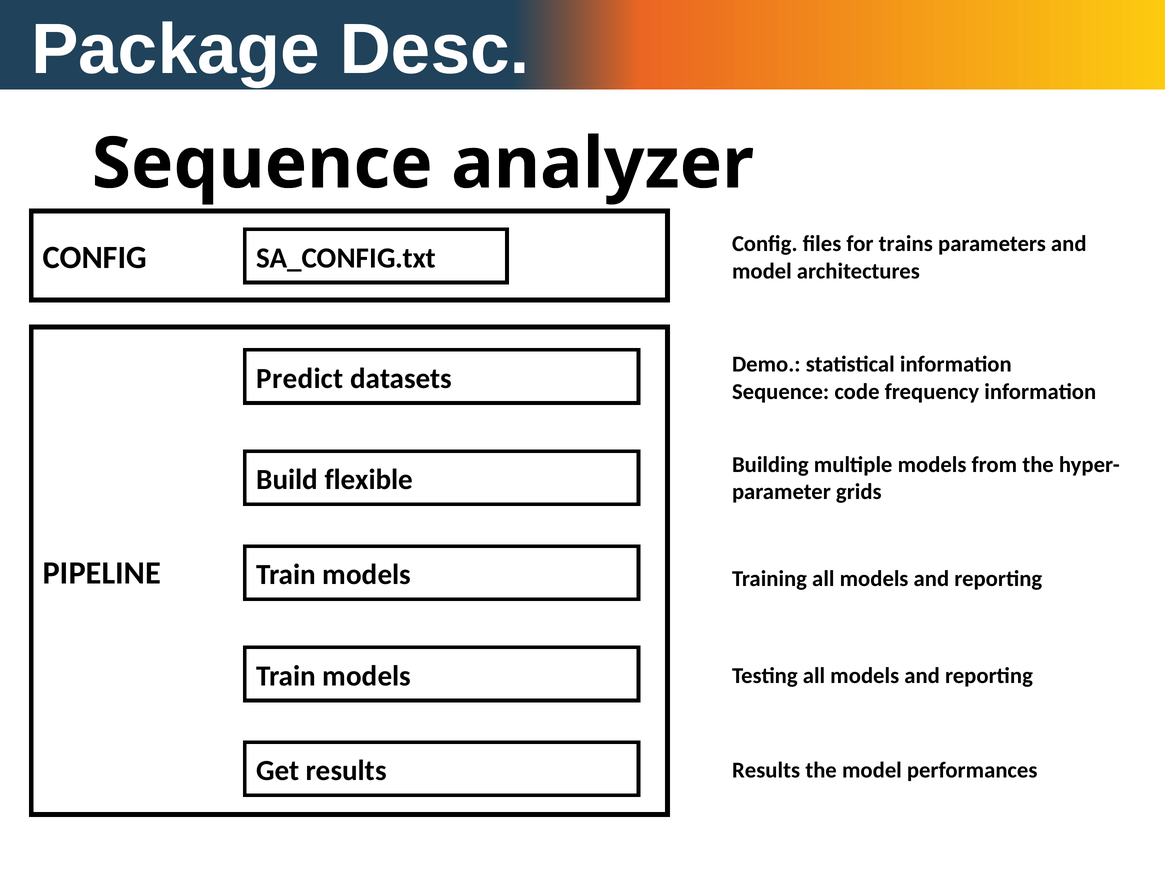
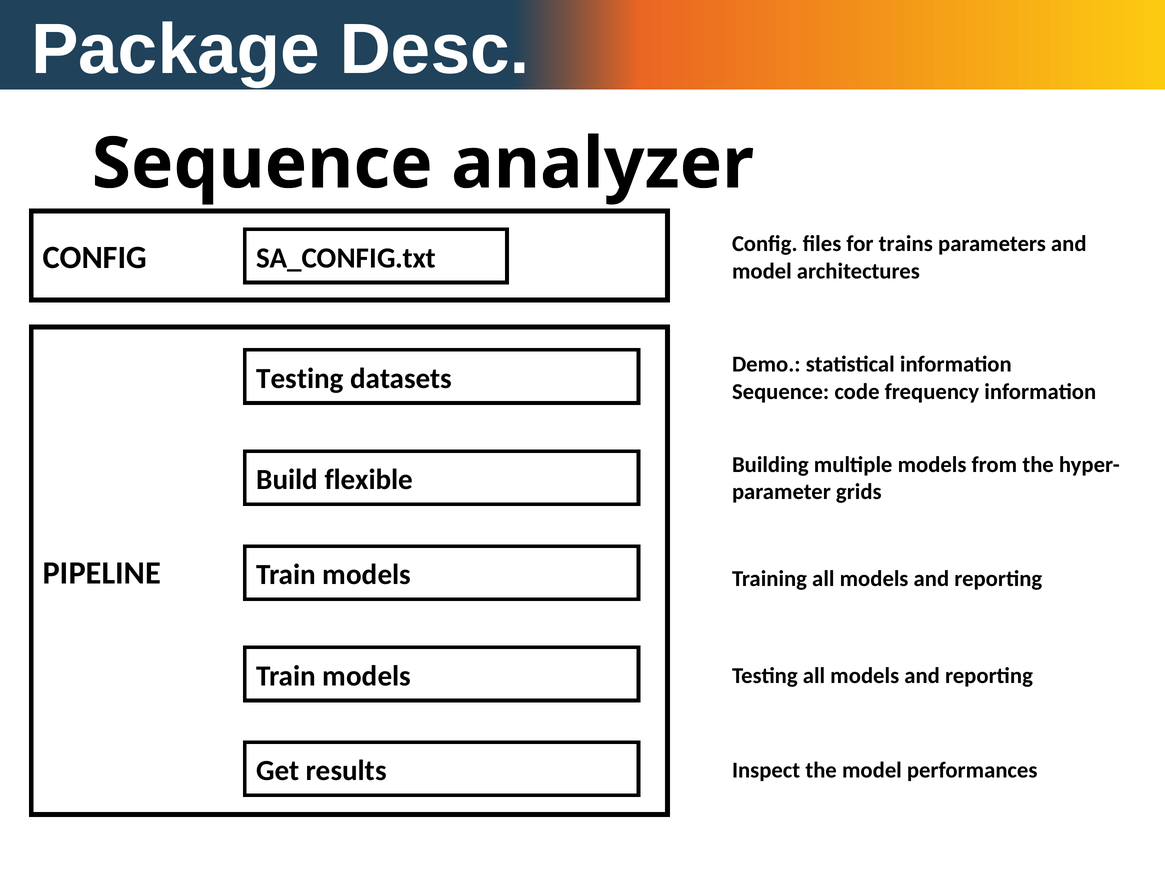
Predict: Predict -> Testing (300, 378)
Results: Results -> Inspect (766, 770)
